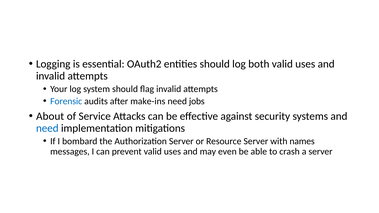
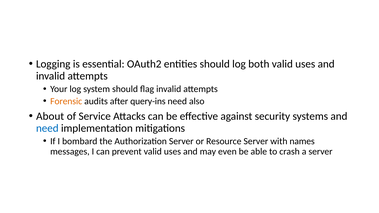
Forensic colour: blue -> orange (66, 101)
make-ins: make-ins -> query-ins (148, 101)
jobs: jobs -> also (197, 101)
